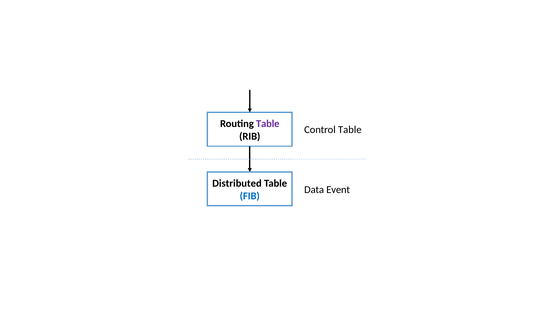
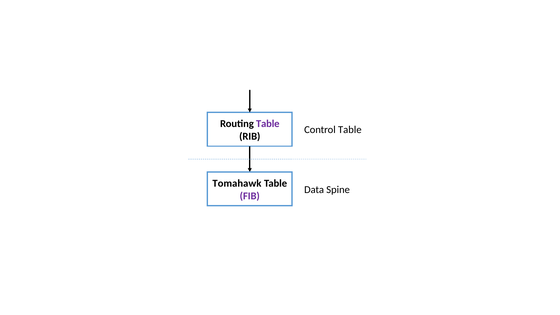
Distributed: Distributed -> Tomahawk (237, 183)
Event: Event -> Spine (338, 190)
FIB colour: blue -> purple (250, 196)
